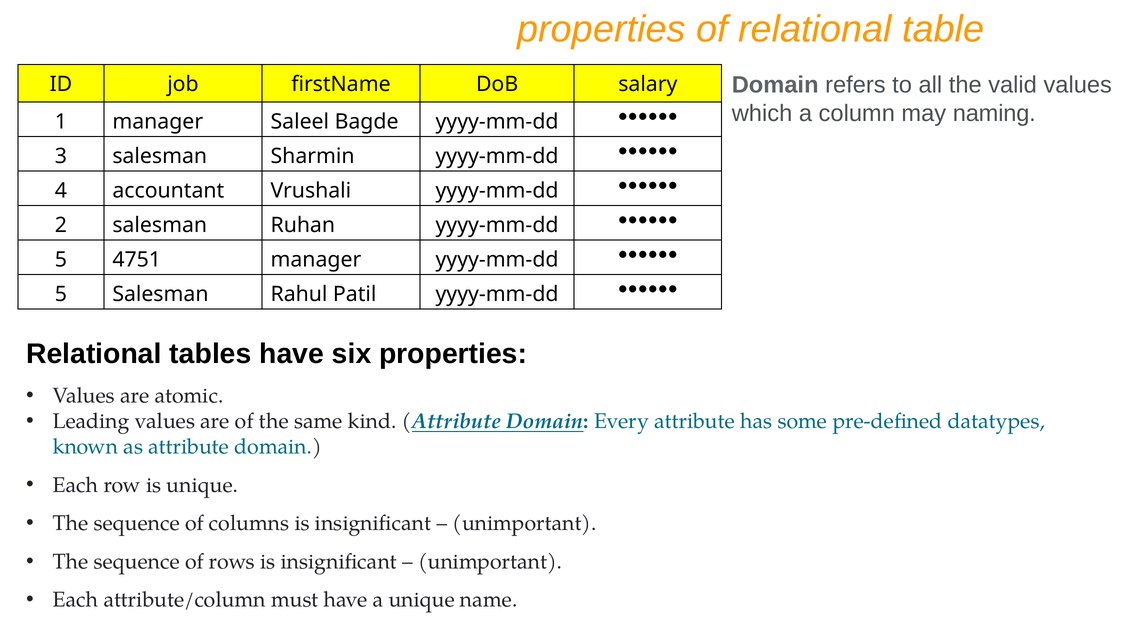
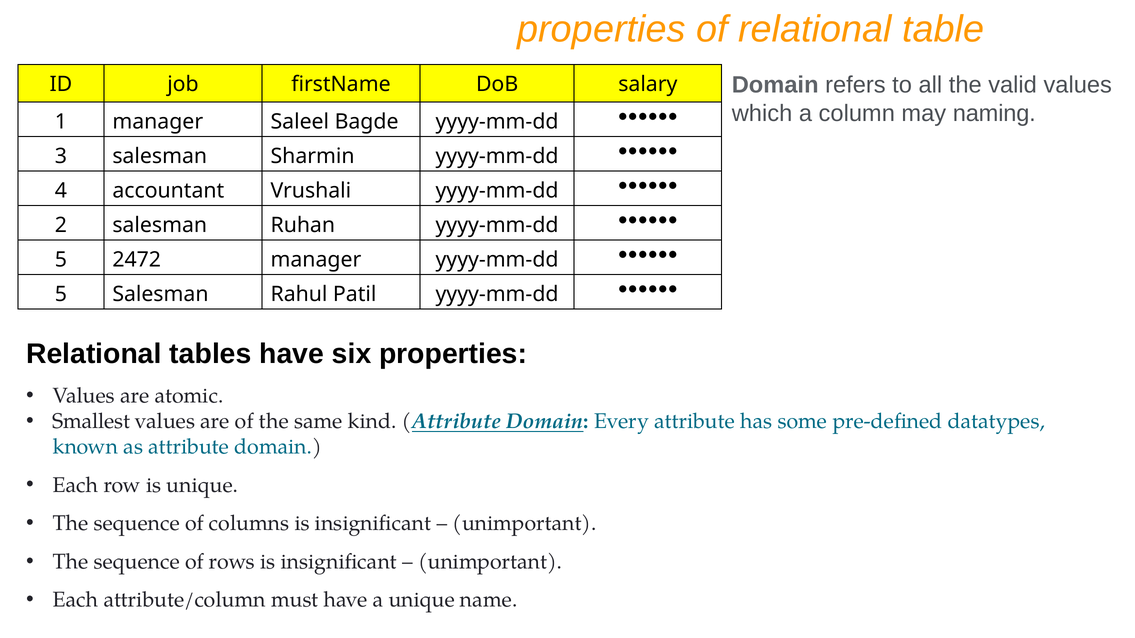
4751: 4751 -> 2472 (137, 260)
Leading: Leading -> Smallest (91, 422)
